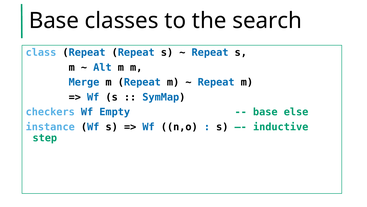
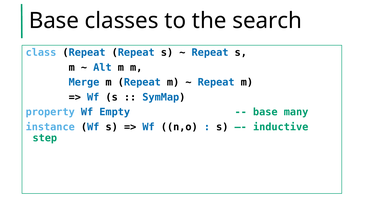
checkers: checkers -> property (50, 112)
else: else -> many (296, 112)
